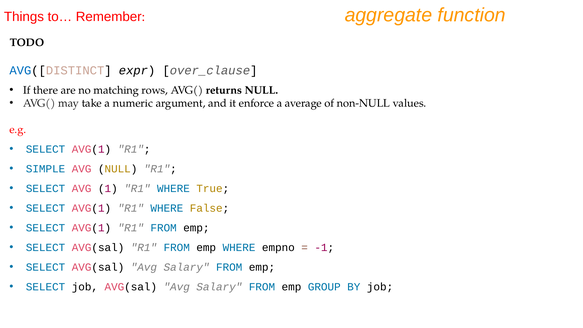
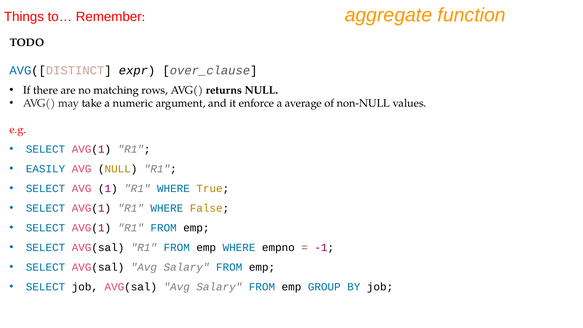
SIMPLE: SIMPLE -> EASILY (46, 169)
